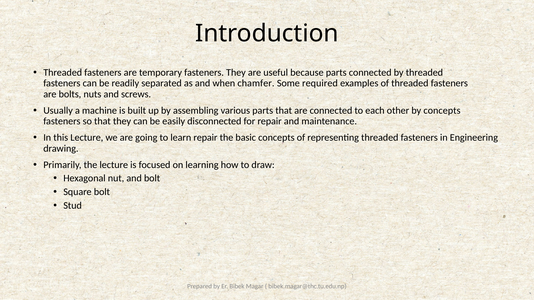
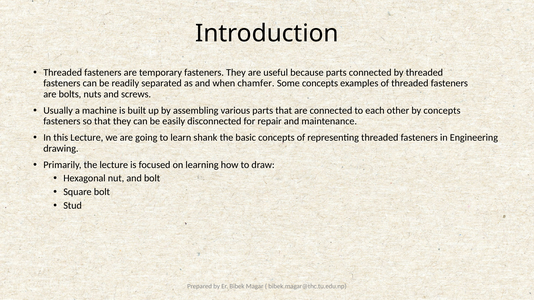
Some required: required -> concepts (320, 83)
learn repair: repair -> shank (205, 138)
